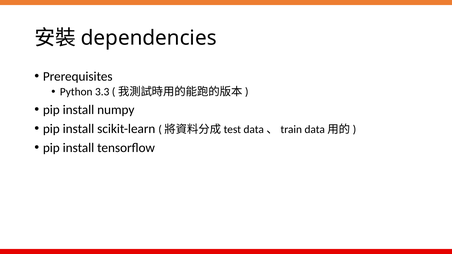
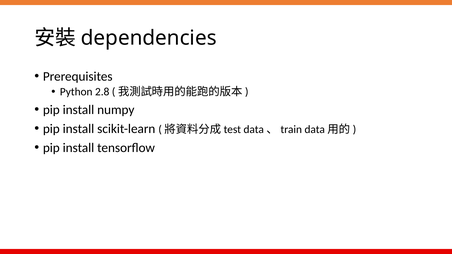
3.3: 3.3 -> 2.8 (102, 92)
